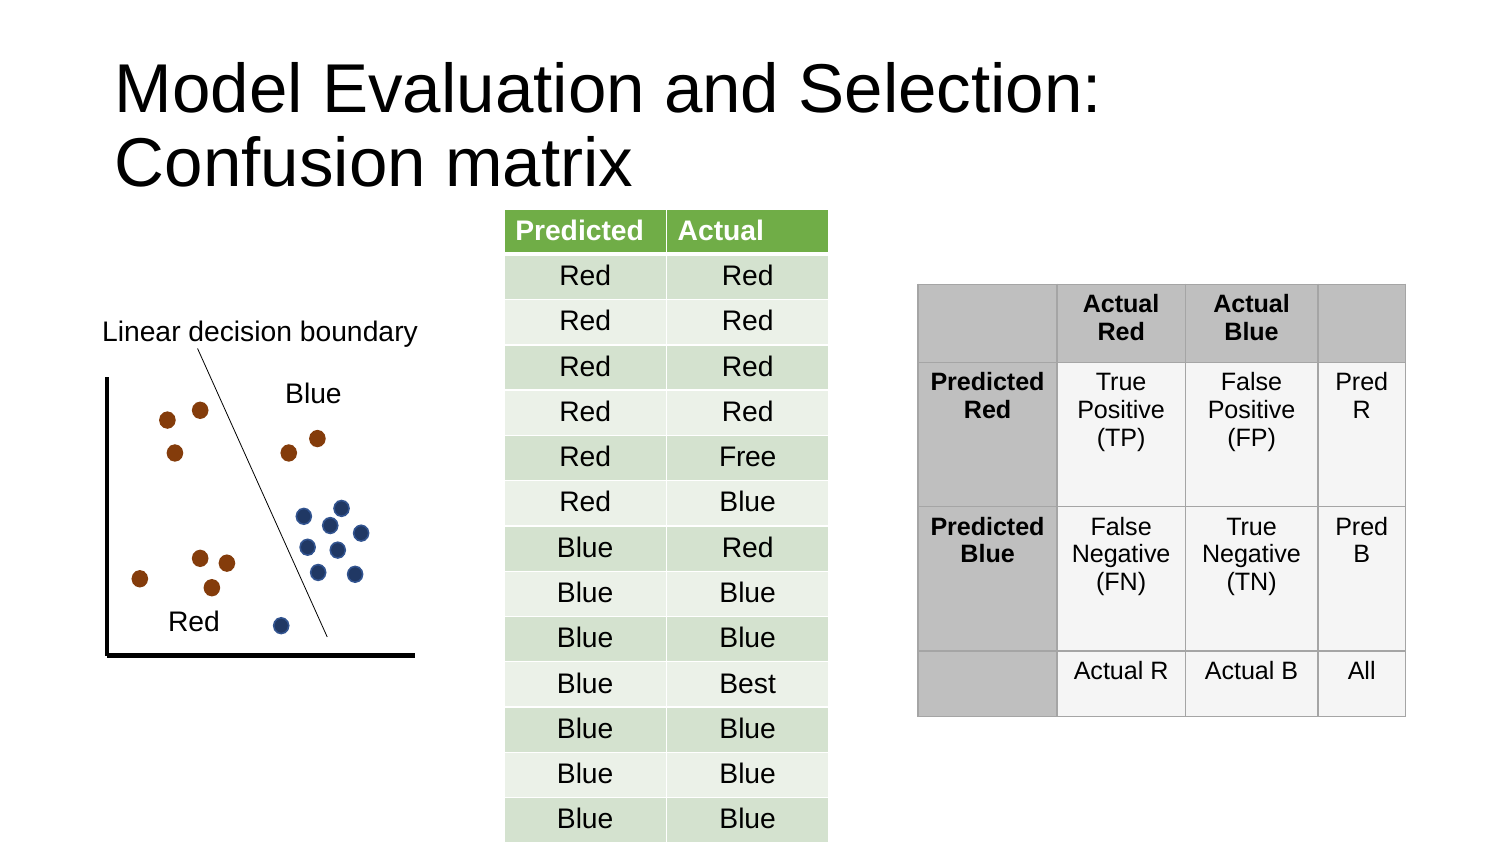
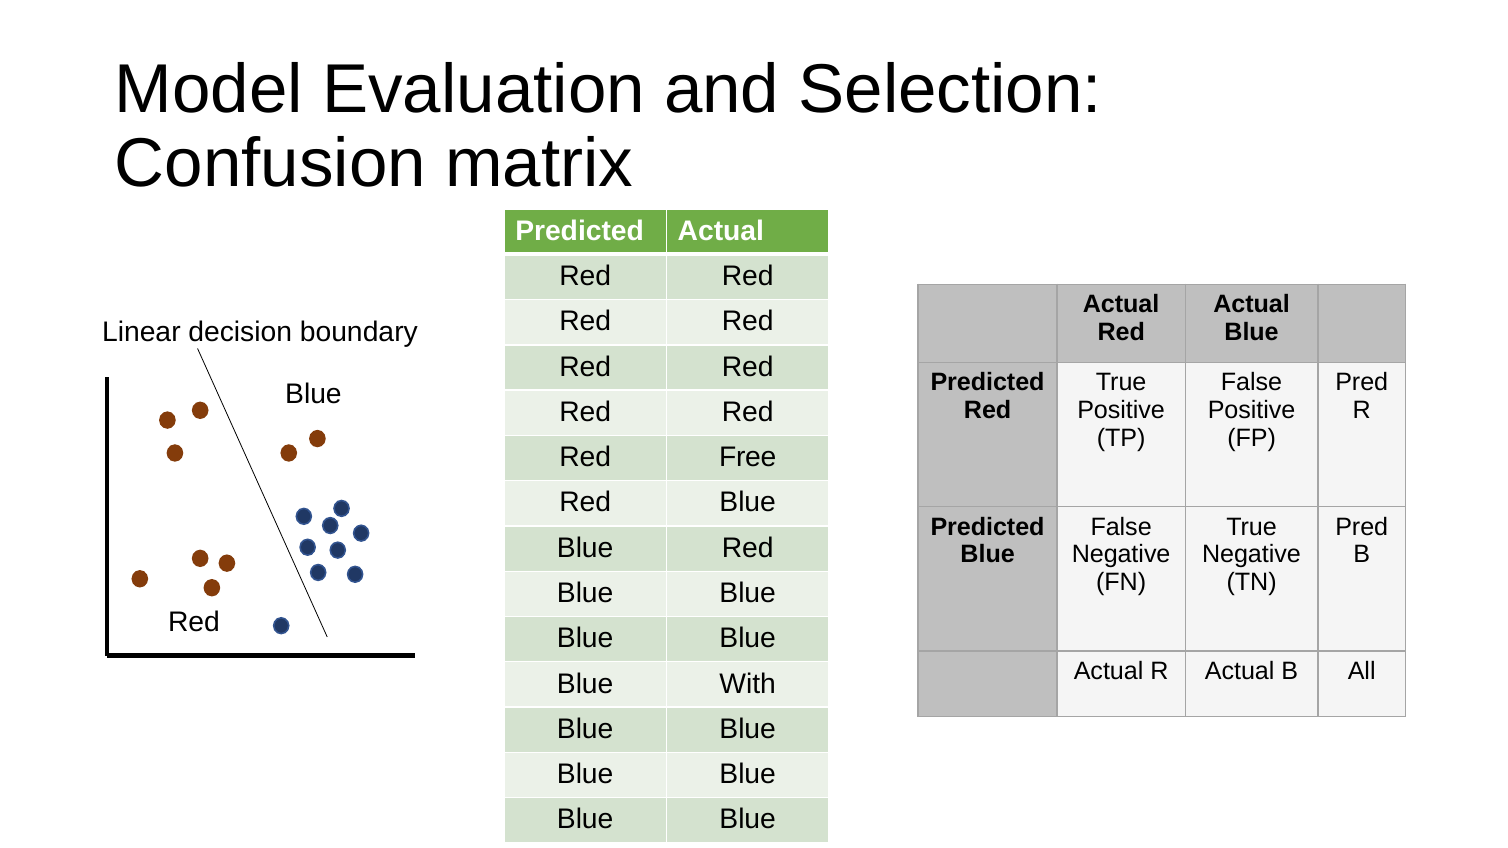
Best: Best -> With (748, 684)
